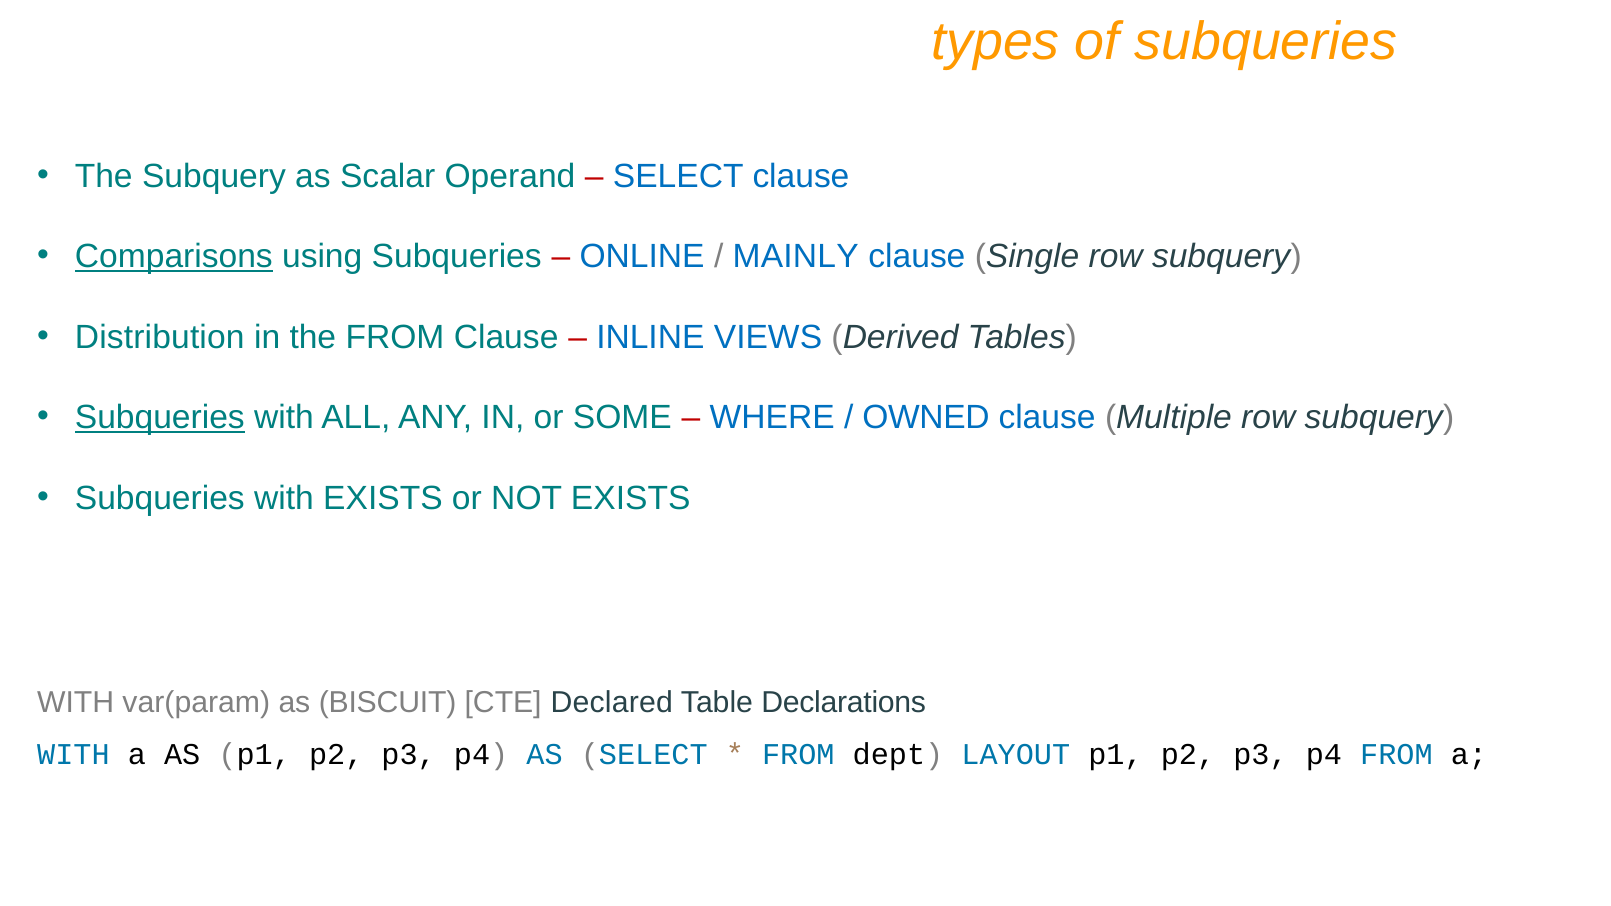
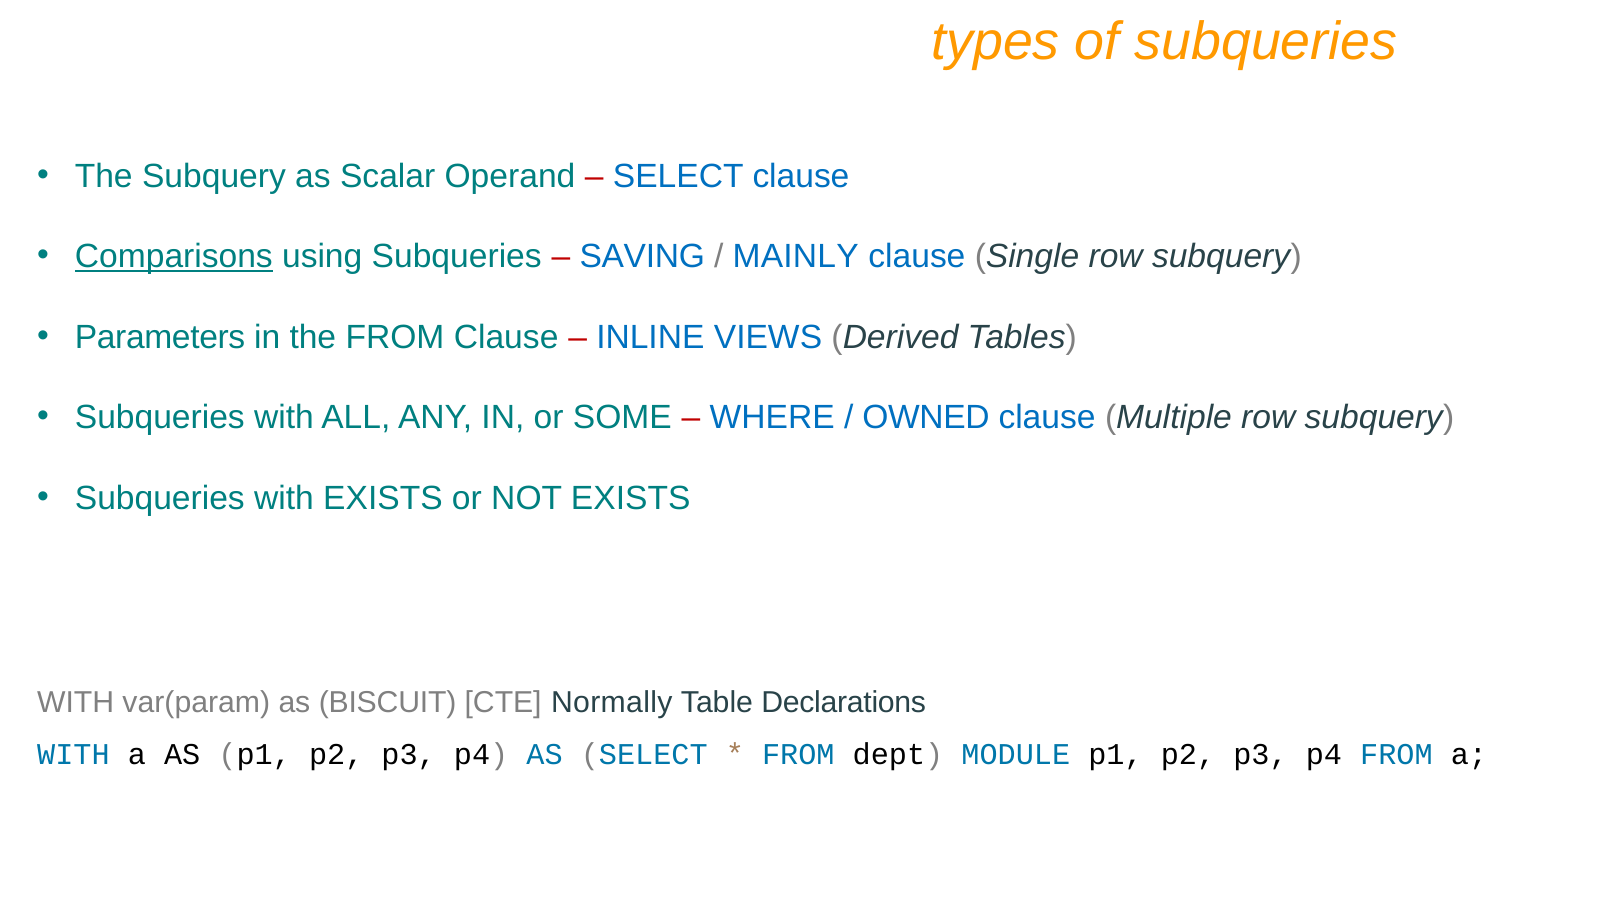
ONLINE: ONLINE -> SAVING (642, 257)
Distribution: Distribution -> Parameters (160, 337)
Subqueries underline: present -> none (160, 418)
Declared: Declared -> Normally (612, 703)
LAYOUT: LAYOUT -> MODULE (1016, 755)
